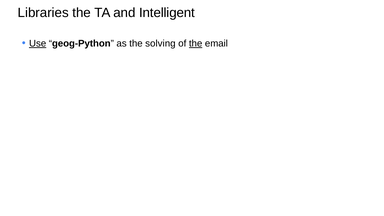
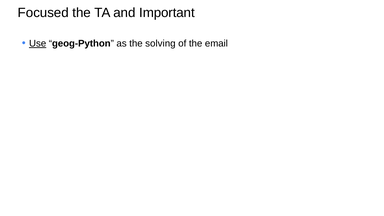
Libraries: Libraries -> Focused (43, 13)
Intelligent: Intelligent -> Important (167, 13)
the underline: present -> none (196, 43)
